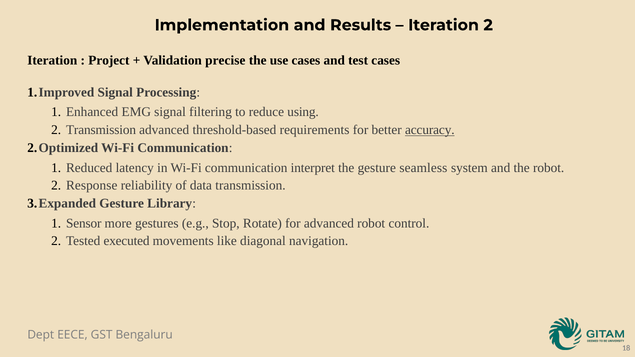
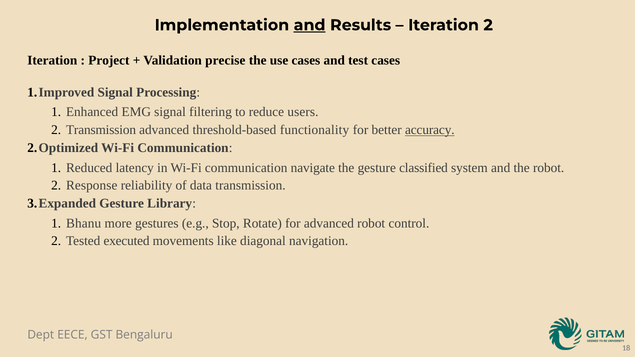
and underline: none -> present (310, 25)
using: using -> users (303, 112)
requirements: requirements -> functionality (315, 130)
interpret: interpret -> navigate (313, 168)
seamless: seamless -> classified (423, 168)
Sensor: Sensor -> Bhanu (84, 223)
